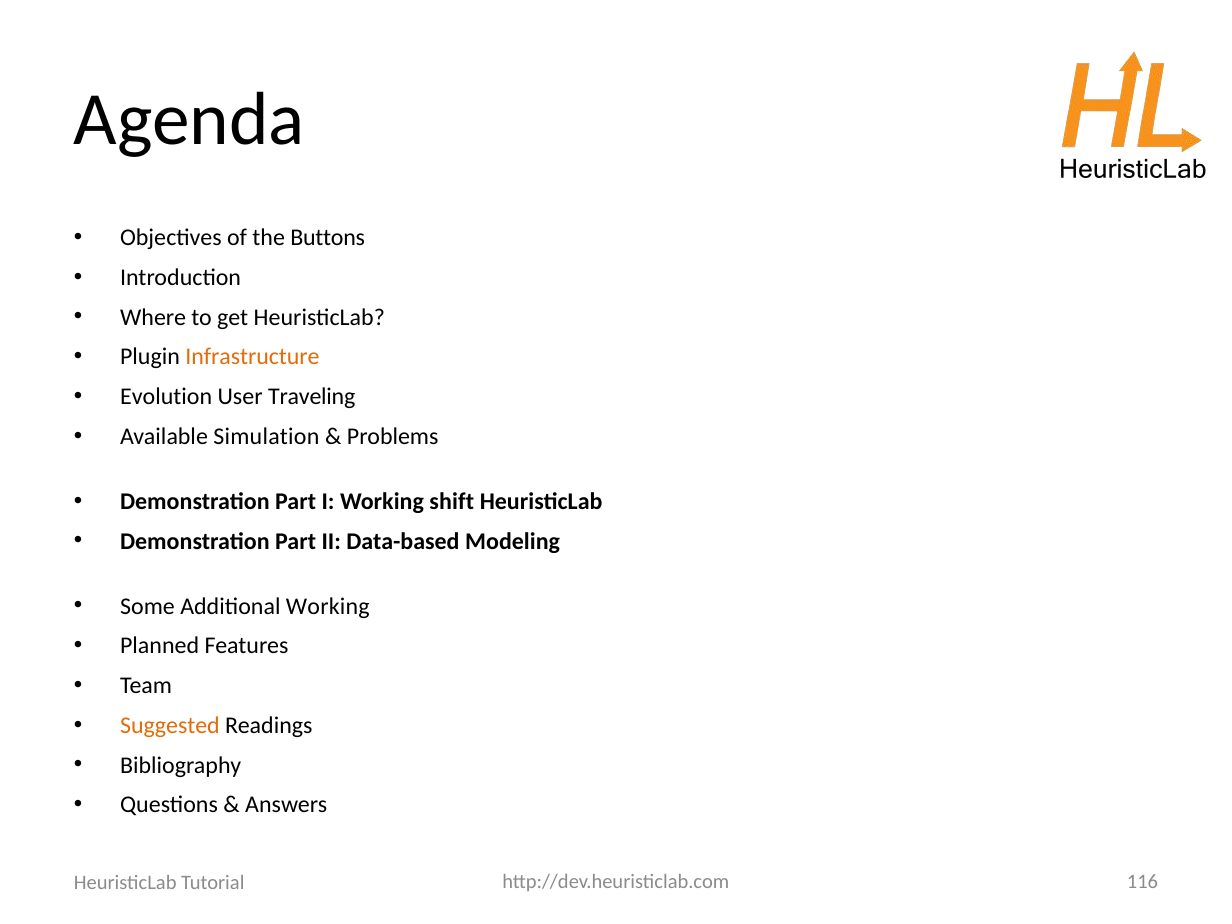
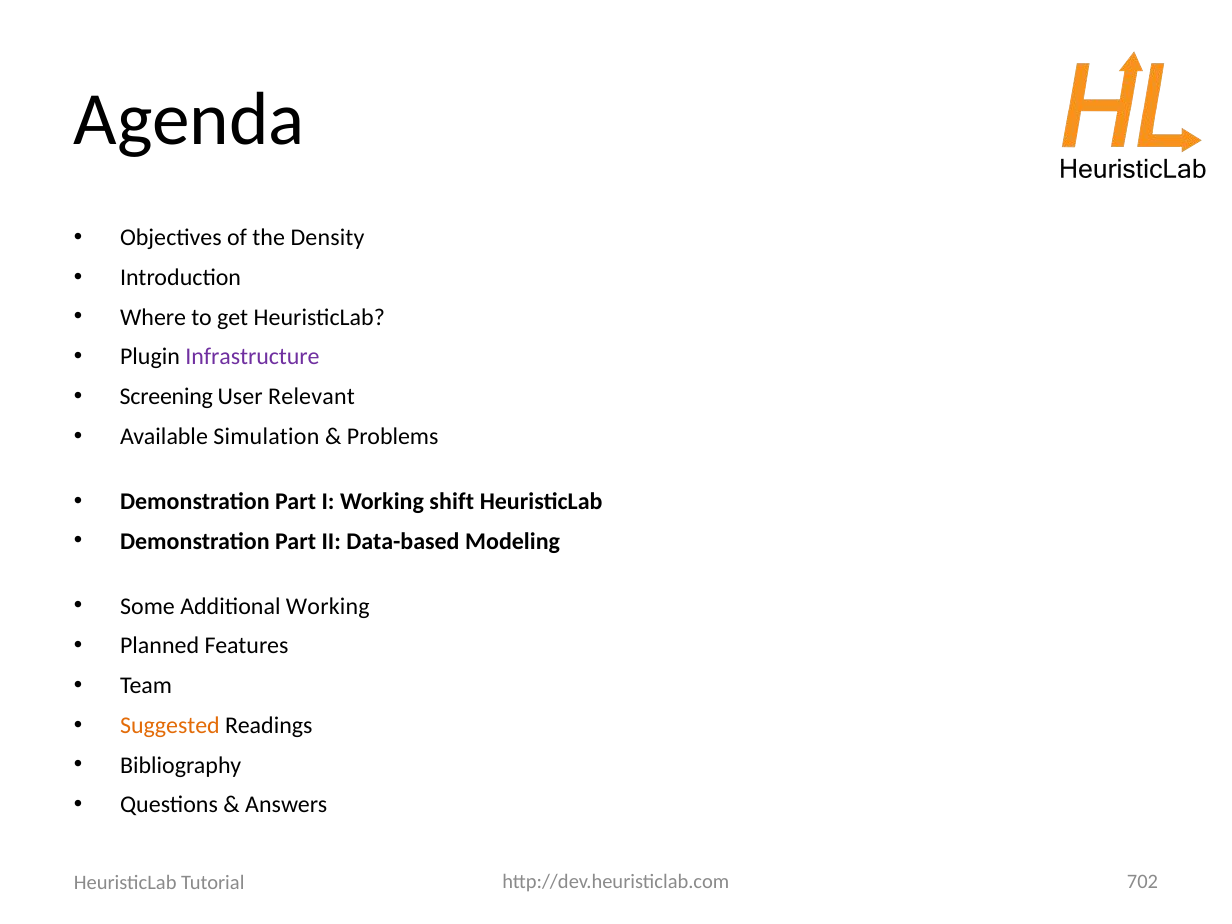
Buttons: Buttons -> Density (327, 238)
Infrastructure colour: orange -> purple (252, 357)
Evolution: Evolution -> Screening (166, 397)
Traveling: Traveling -> Relevant (312, 397)
116: 116 -> 702 (1142, 882)
